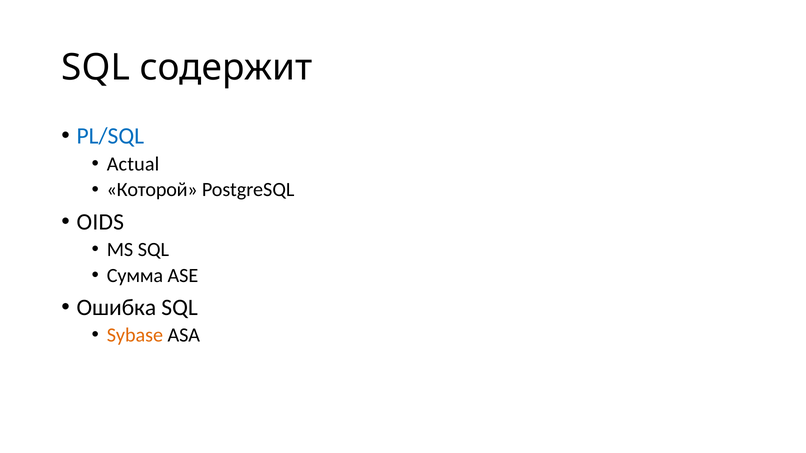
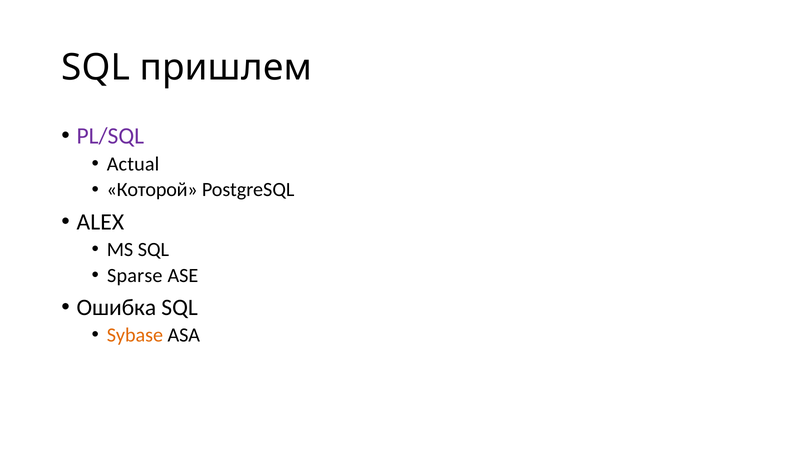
содержит: содержит -> пришлем (226, 68)
PL/SQL colour: blue -> purple (110, 136)
OIDS: OIDS -> ALEX (100, 222)
Сумма: Сумма -> Sparse (135, 276)
